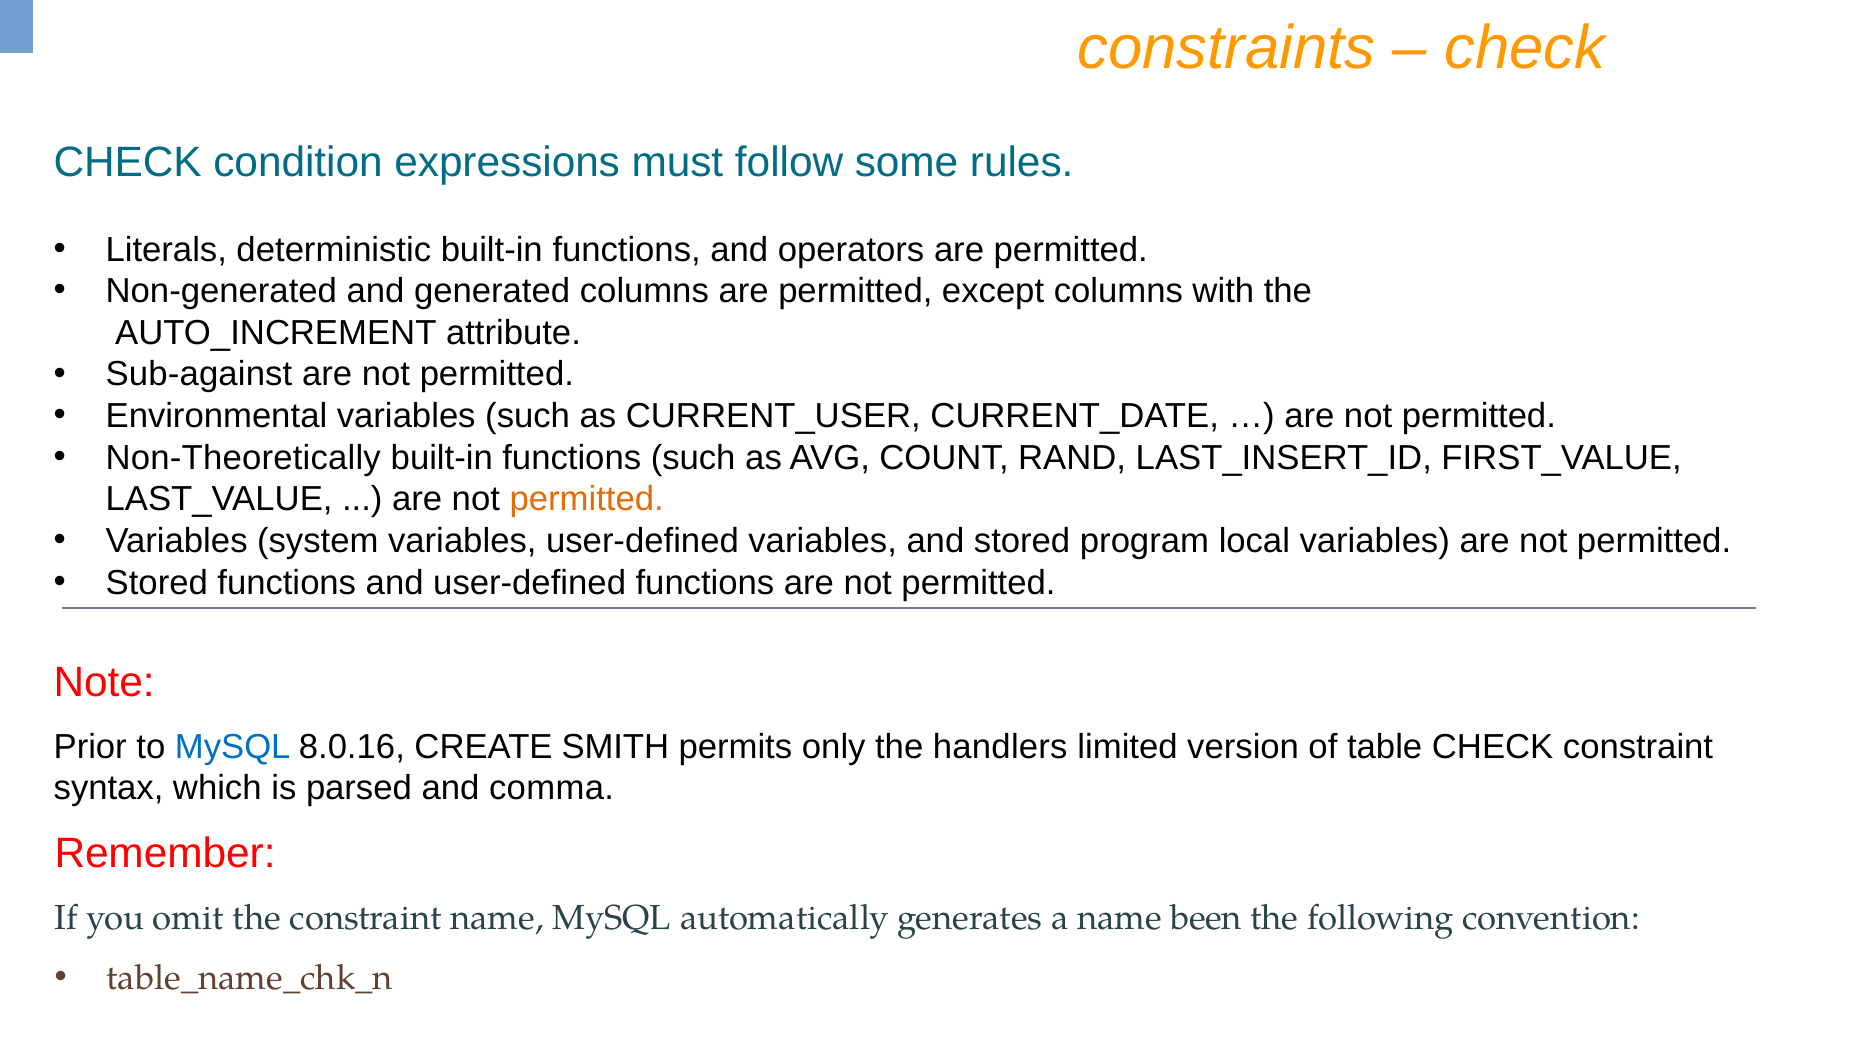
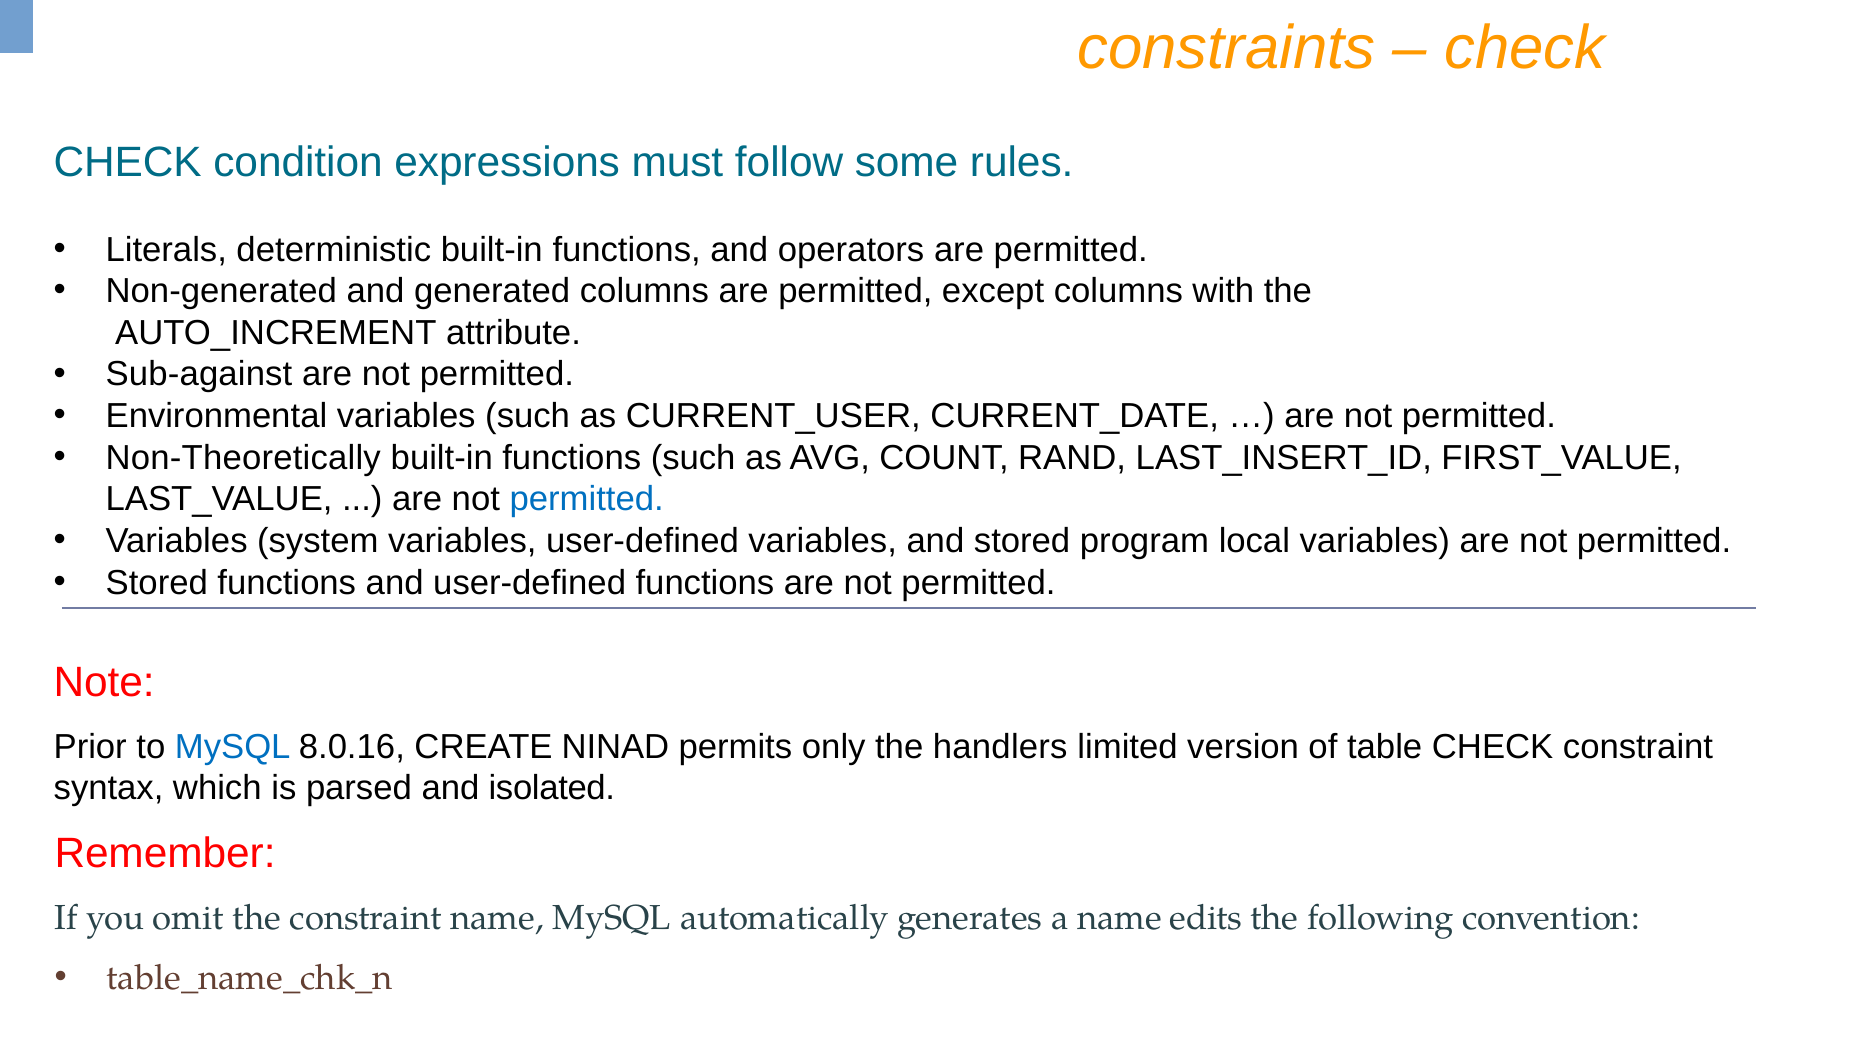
permitted colour: orange -> blue (587, 500)
SMITH: SMITH -> NINAD (615, 747)
comma: comma -> isolated (552, 789)
been: been -> edits (1206, 918)
